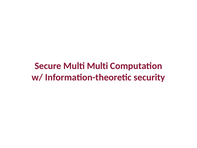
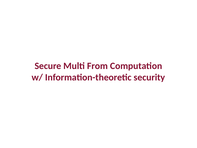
Multi Multi: Multi -> From (97, 66)
